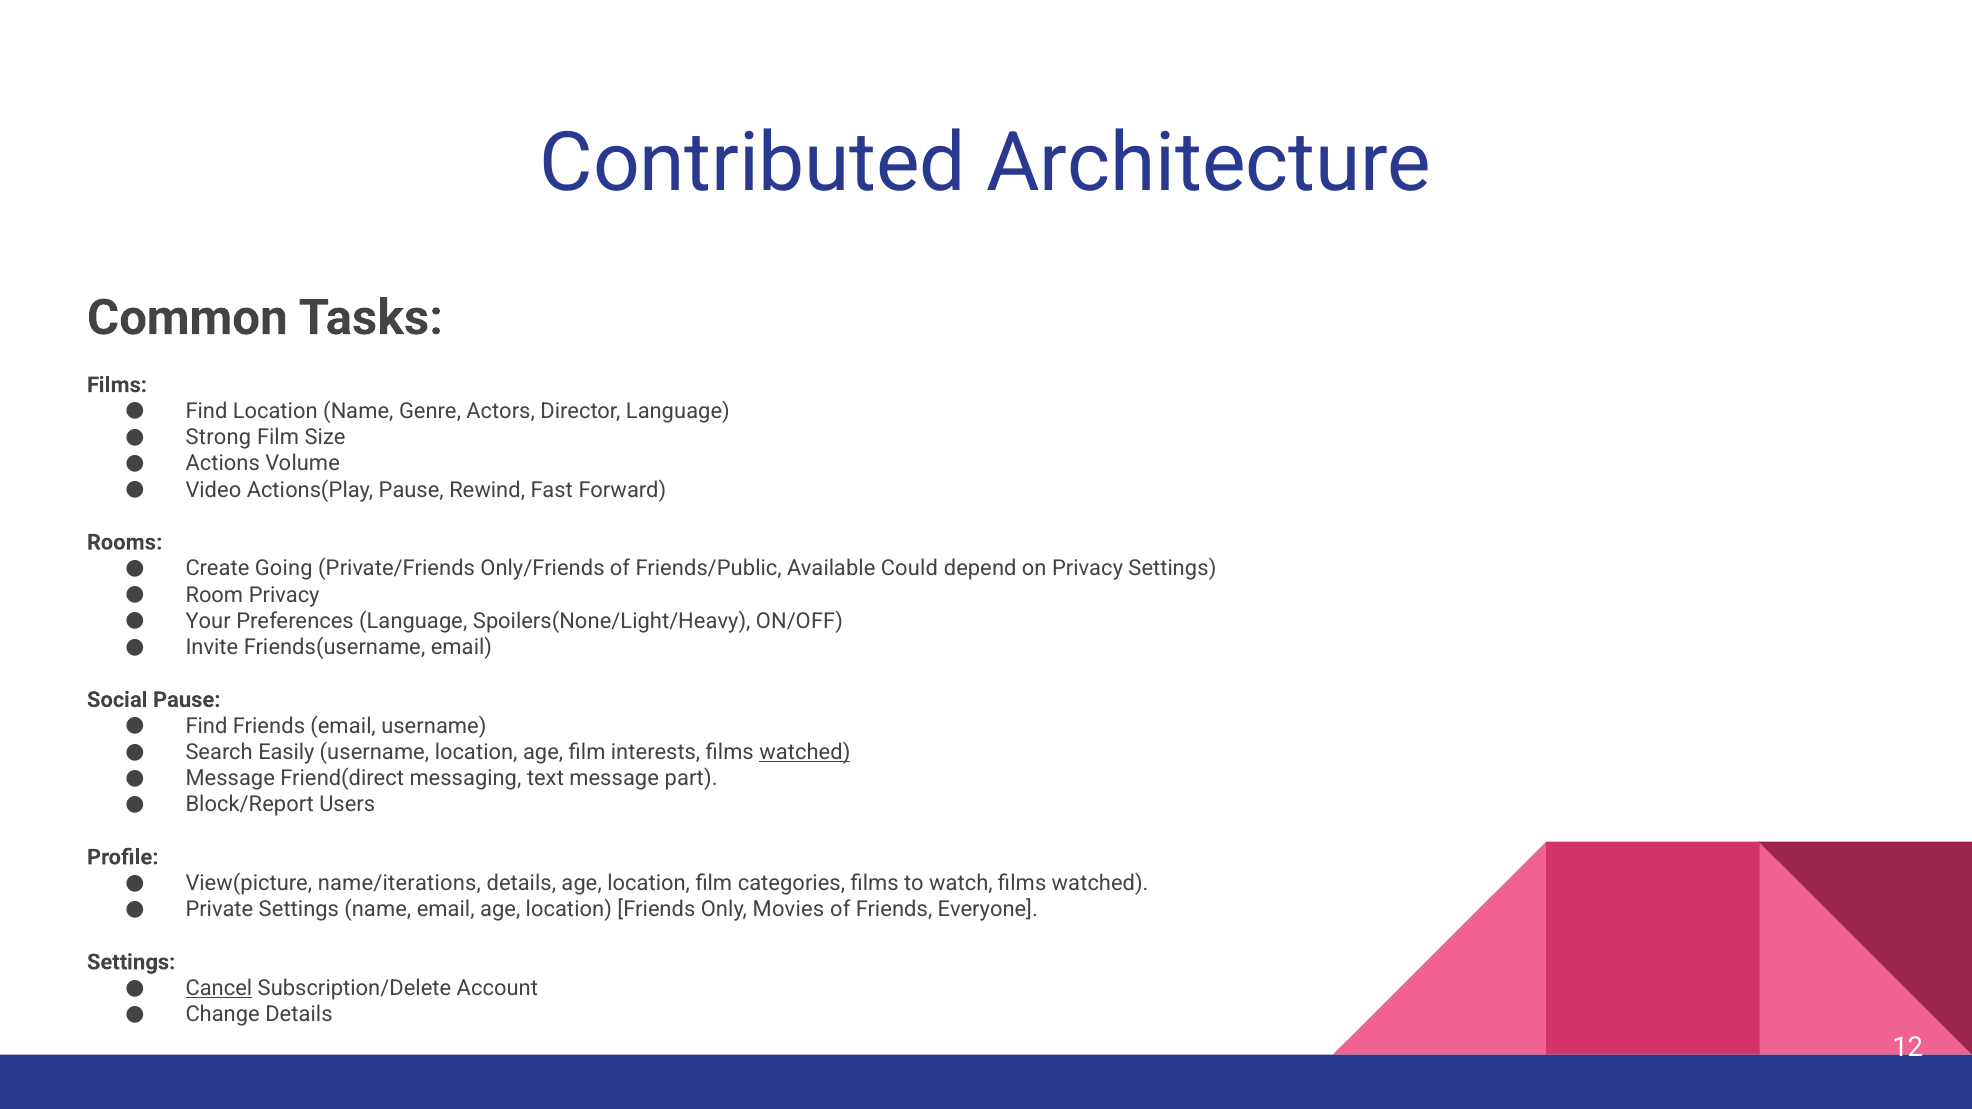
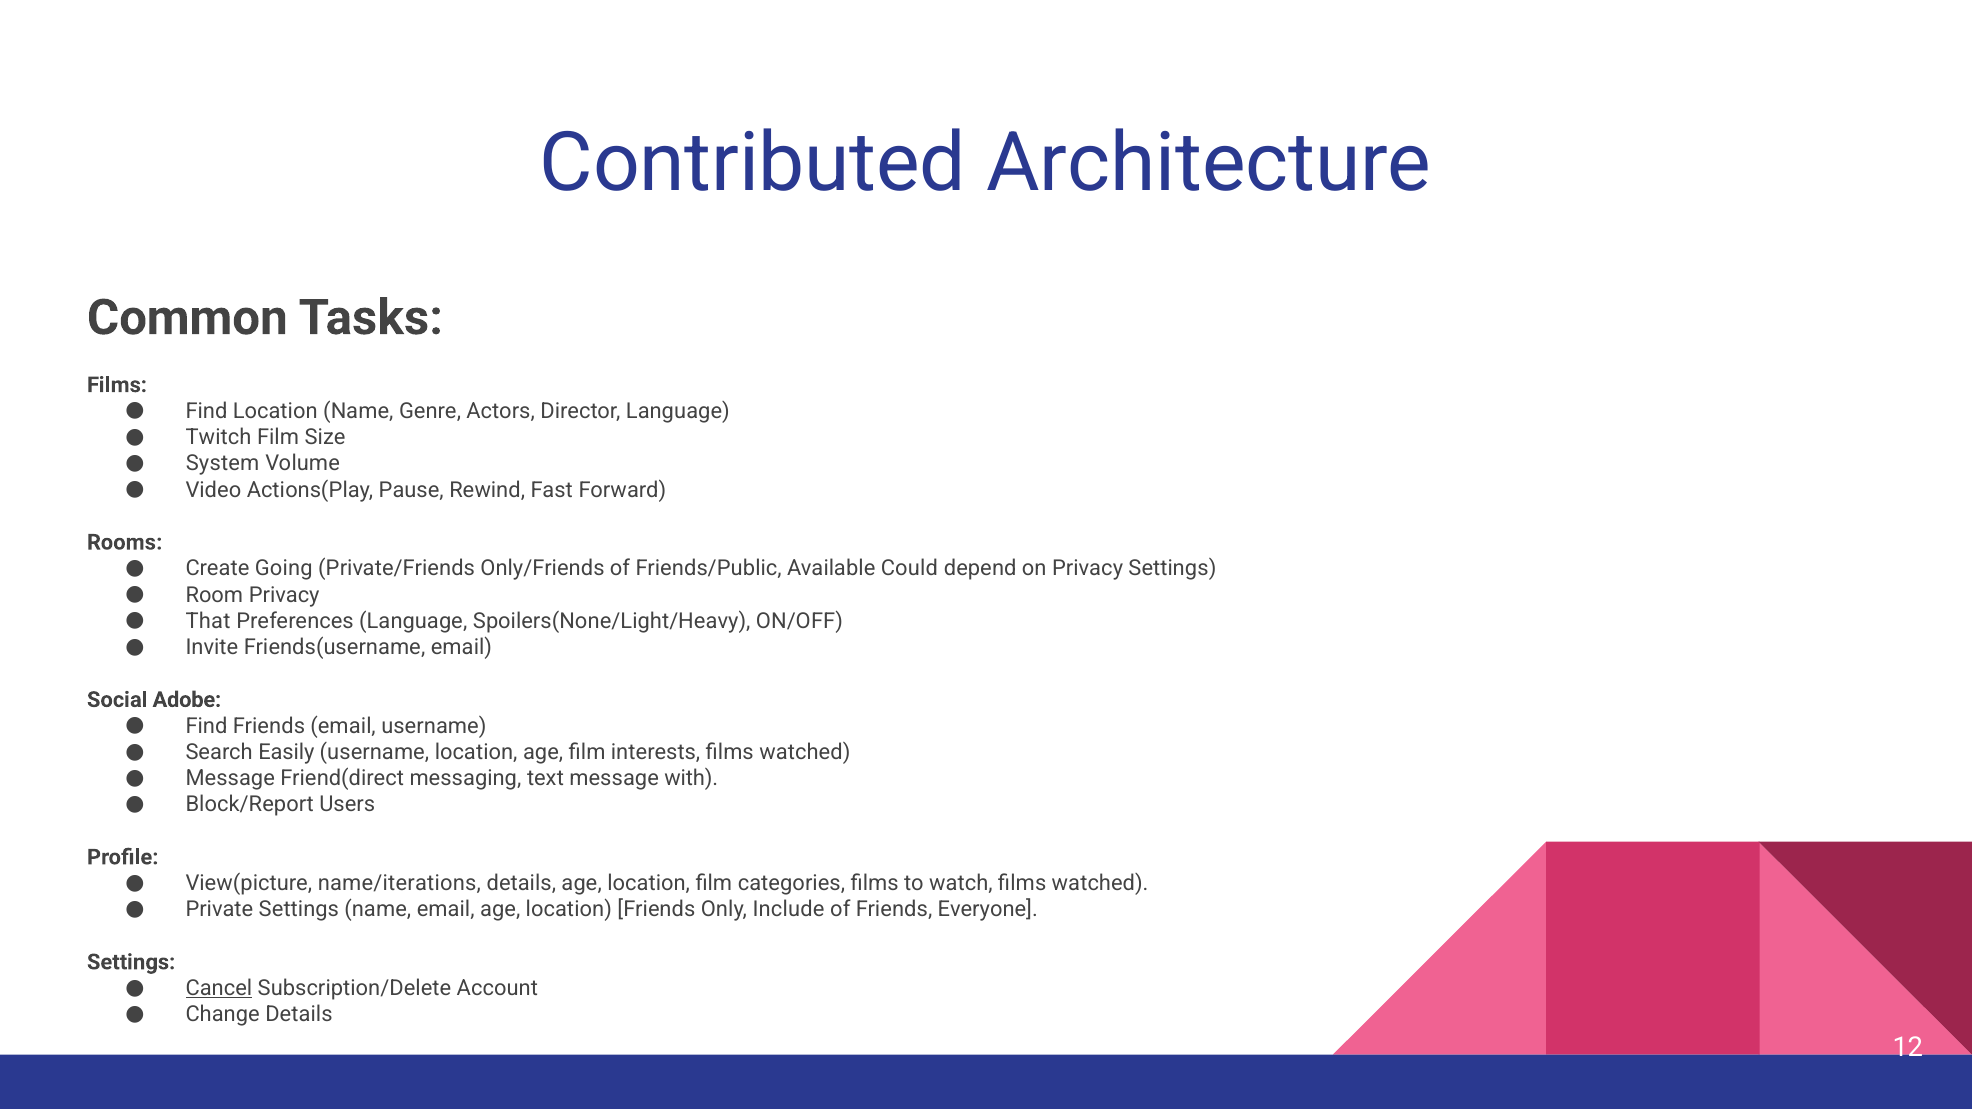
Strong: Strong -> Twitch (219, 437)
Actions: Actions -> System (223, 464)
Your: Your -> That (208, 621)
Social Pause: Pause -> Adobe (187, 700)
watched underline: present -> none (805, 752)
part: part -> with (691, 779)
Movies: Movies -> Include (788, 910)
